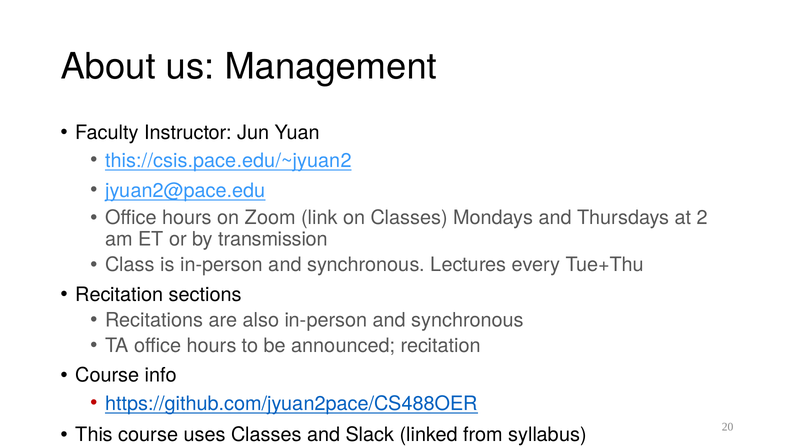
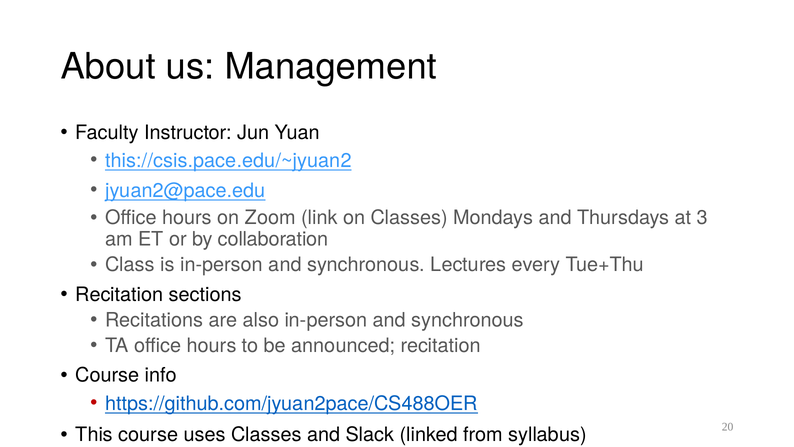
2: 2 -> 3 (702, 218)
transmission: transmission -> collaboration (273, 239)
